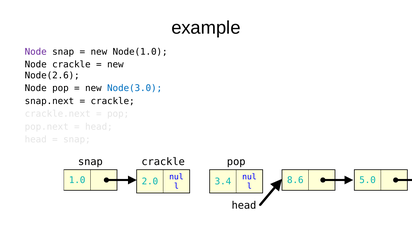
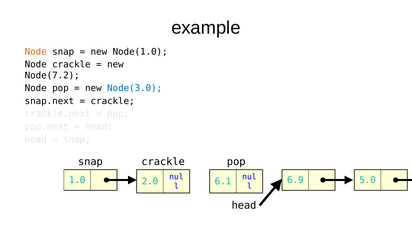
Node colour: purple -> orange (36, 52)
Node(2.6: Node(2.6 -> Node(7.2 (52, 75)
8.6: 8.6 -> 6.9 (295, 180)
3.4: 3.4 -> 6.1 (223, 181)
